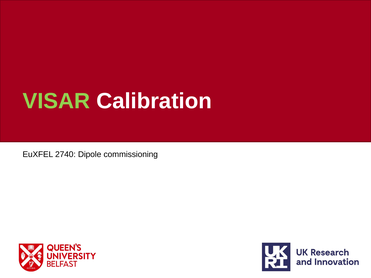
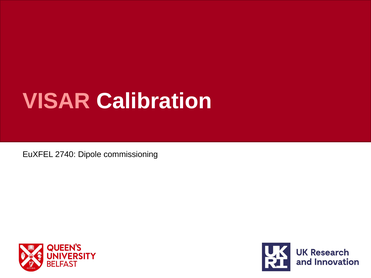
VISAR colour: light green -> pink (56, 101)
